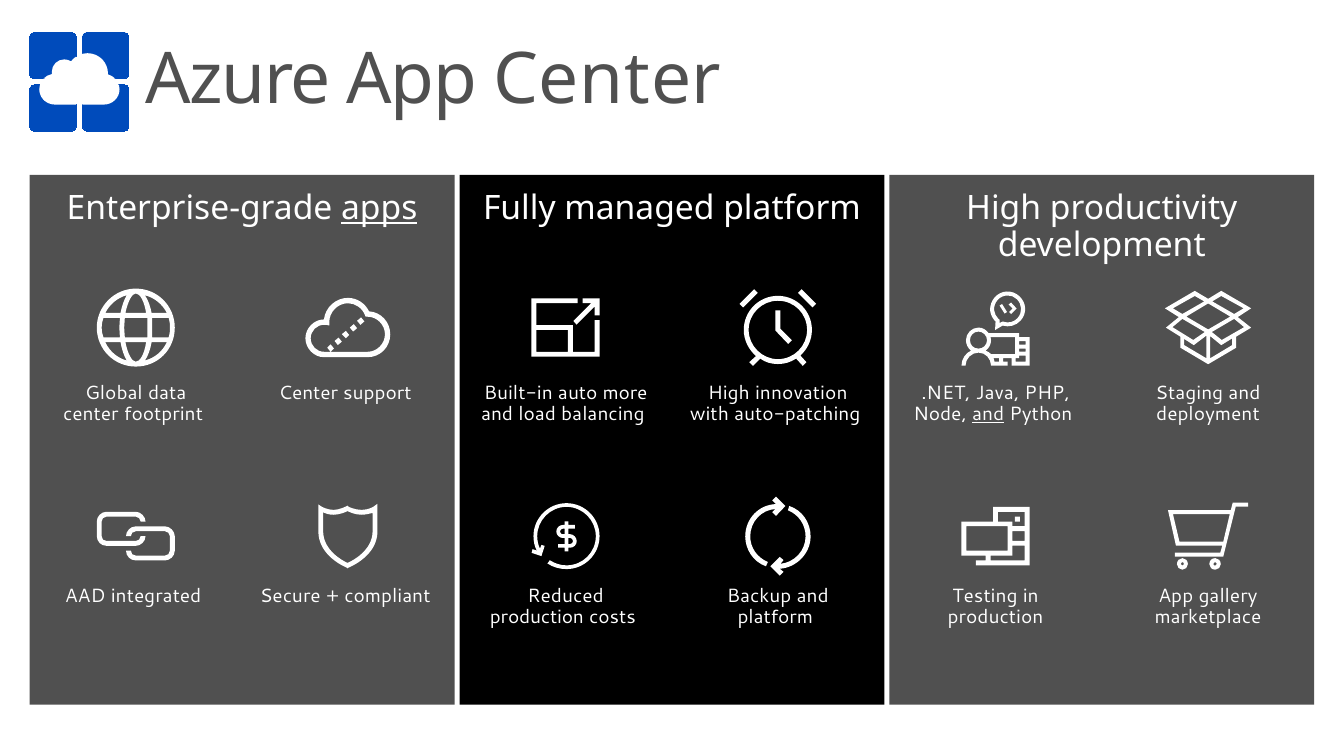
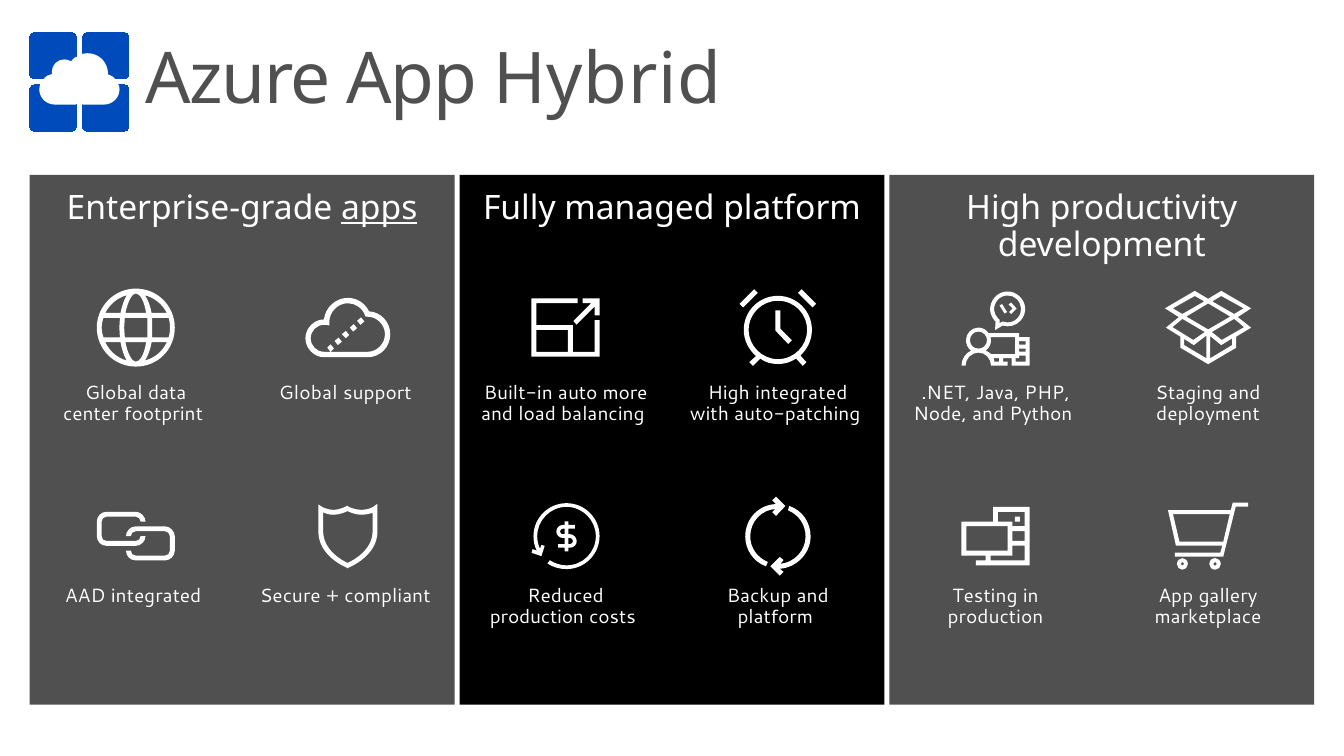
App Center: Center -> Hybrid (607, 80)
Center: Center -> Global (308, 393)
High innovation: innovation -> integrated (801, 393)
and underline: present -> none (988, 414)
